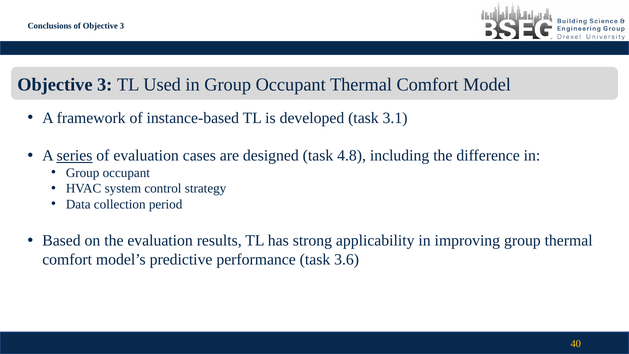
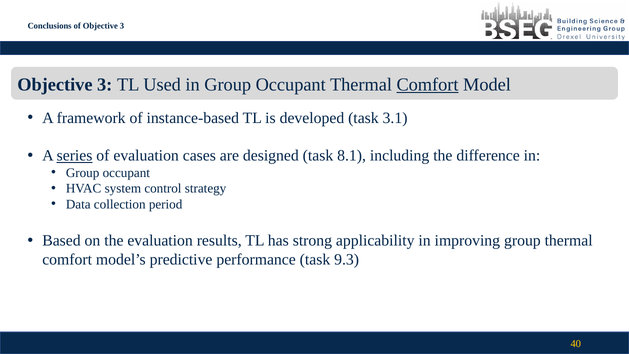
Comfort underline: none -> present (428, 84)
4.8: 4.8 -> 8.1 (352, 156)
3.6: 3.6 -> 9.3 (347, 259)
